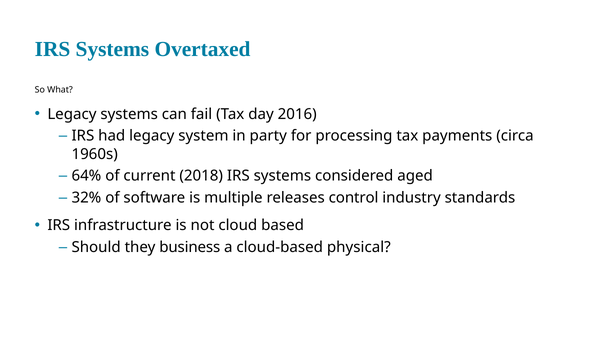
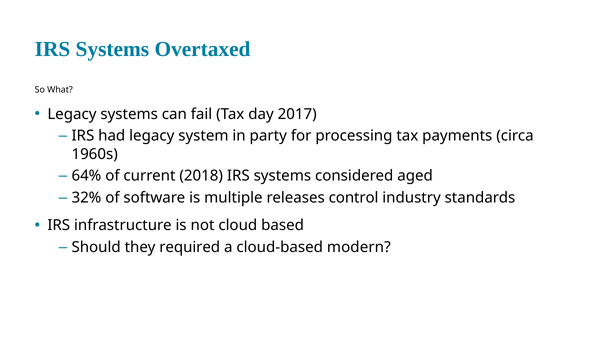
2016: 2016 -> 2017 (297, 114)
business: business -> required (190, 247)
physical: physical -> modern (359, 247)
